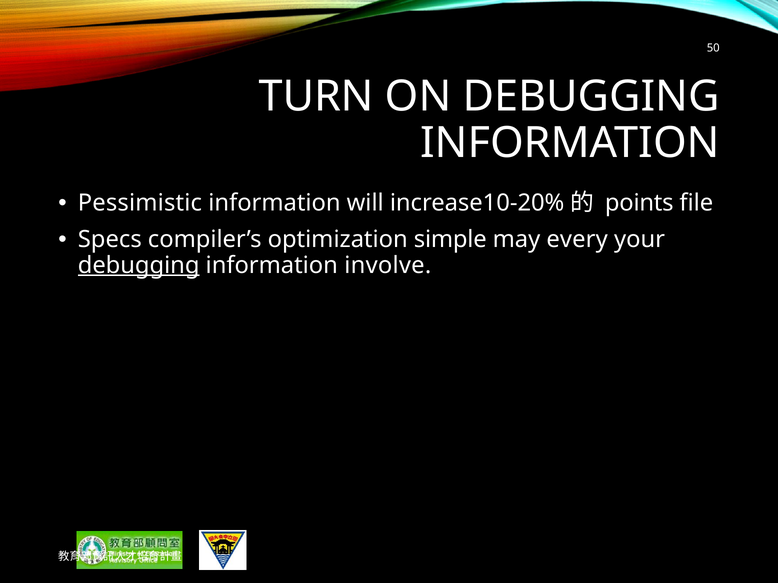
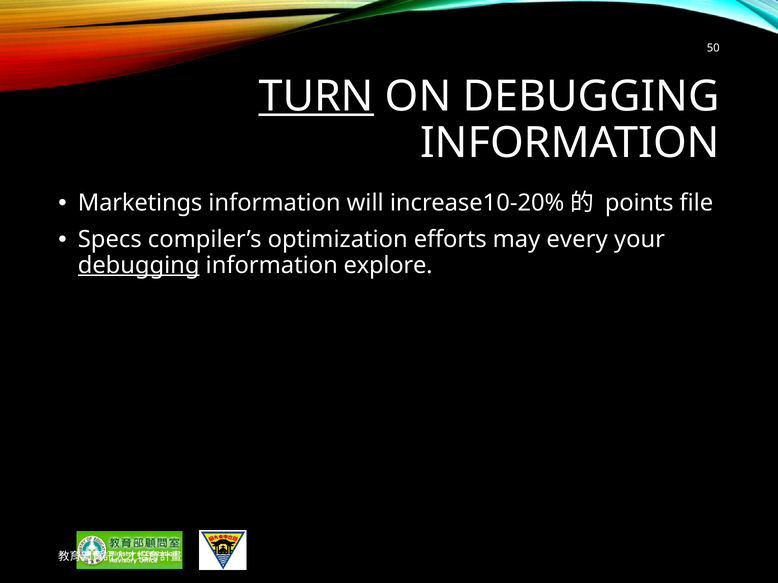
TURN underline: none -> present (316, 96)
Pessimistic: Pessimistic -> Marketings (140, 203)
simple: simple -> efforts (450, 240)
involve: involve -> explore (388, 265)
